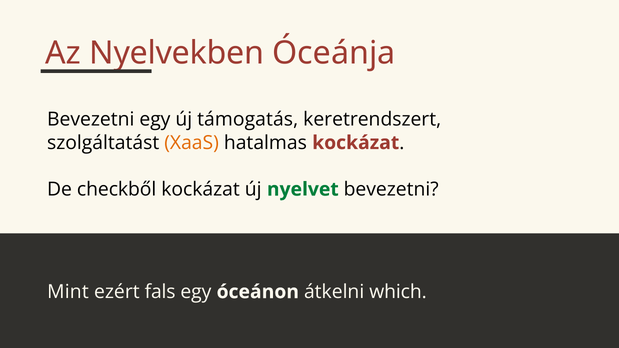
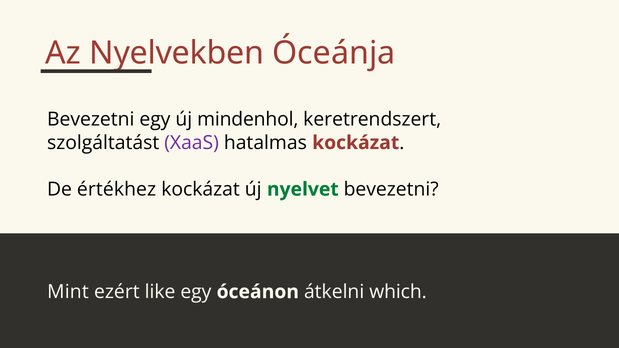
támogatás: támogatás -> mindenhol (248, 120)
XaaS colour: orange -> purple (192, 143)
checkből: checkből -> értékhez (117, 189)
fals: fals -> like (160, 292)
